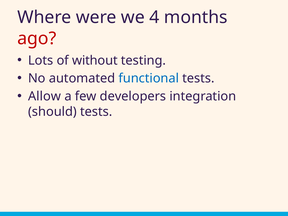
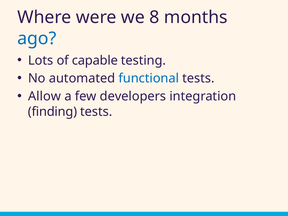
4: 4 -> 8 (154, 17)
ago colour: red -> blue (37, 38)
without: without -> capable (95, 60)
should: should -> finding (53, 112)
